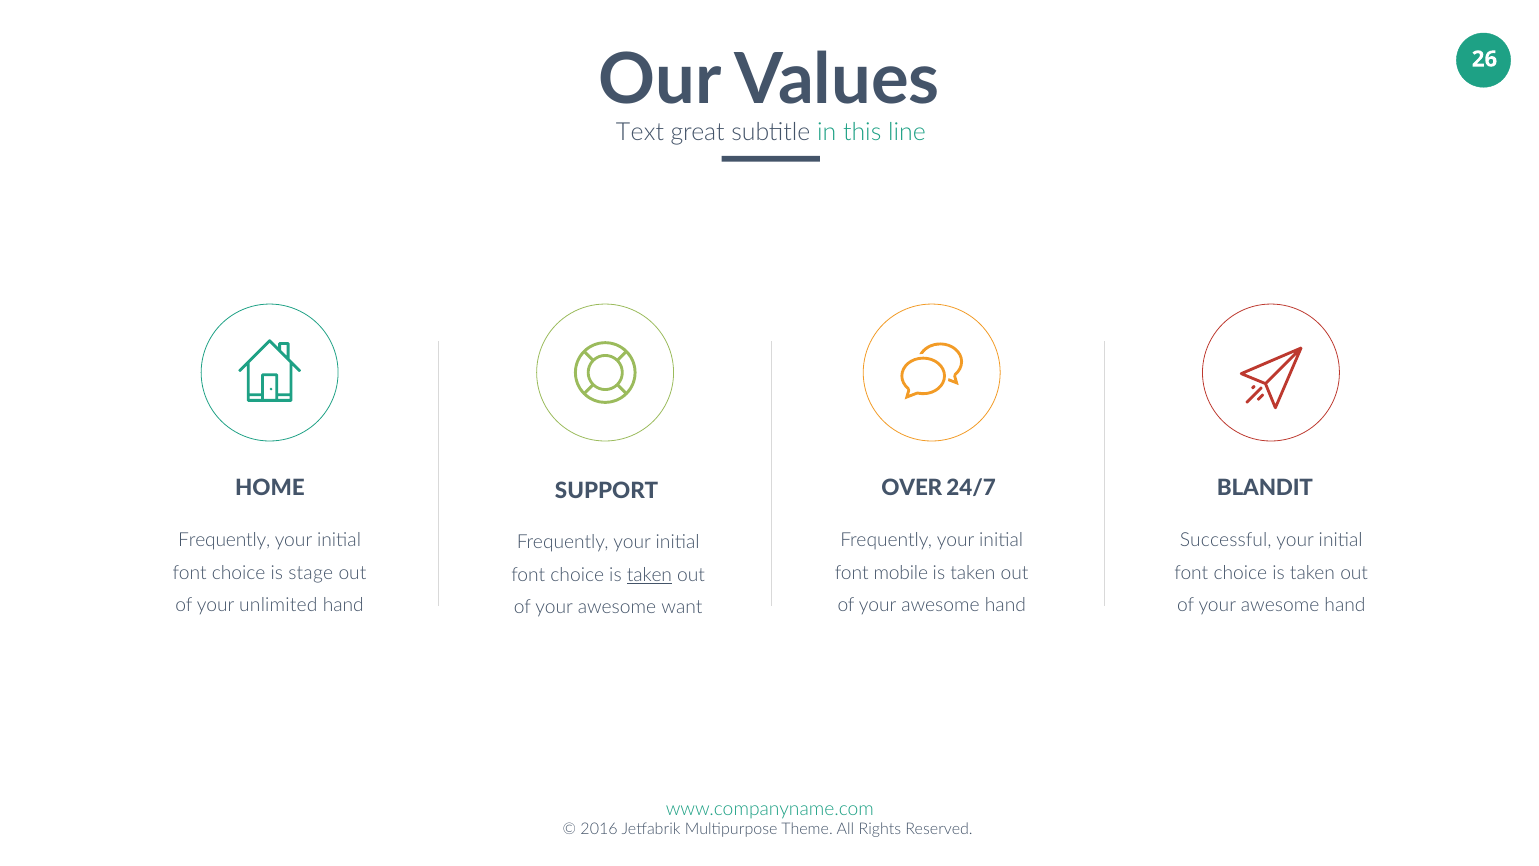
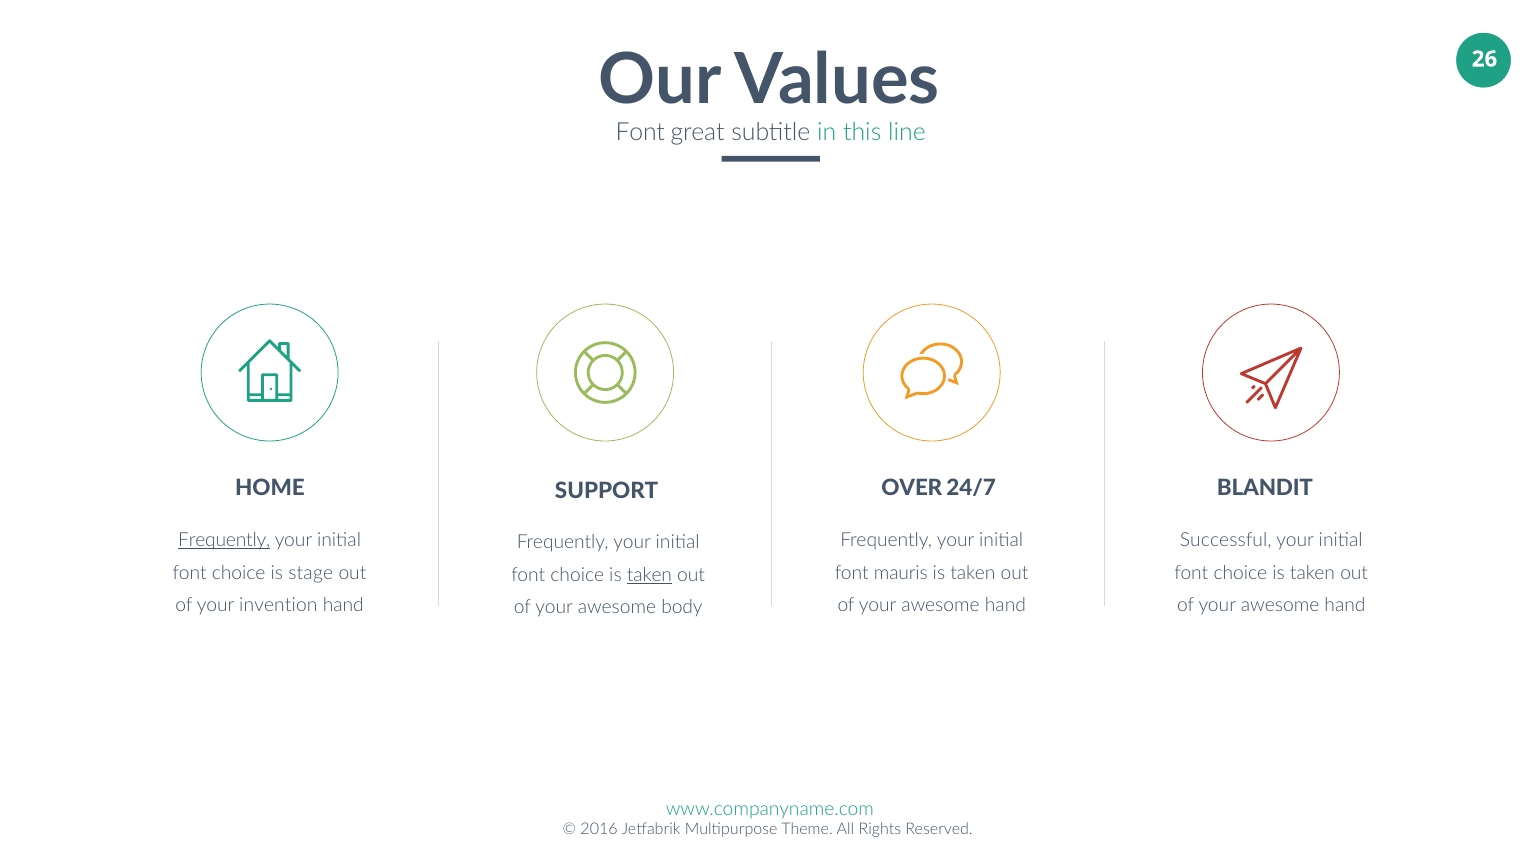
Text: Text -> Font (640, 133)
Frequently underline: none -> present (224, 540)
mobile: mobile -> mauris (901, 573)
unlimited: unlimited -> invention (278, 605)
want: want -> body (682, 607)
